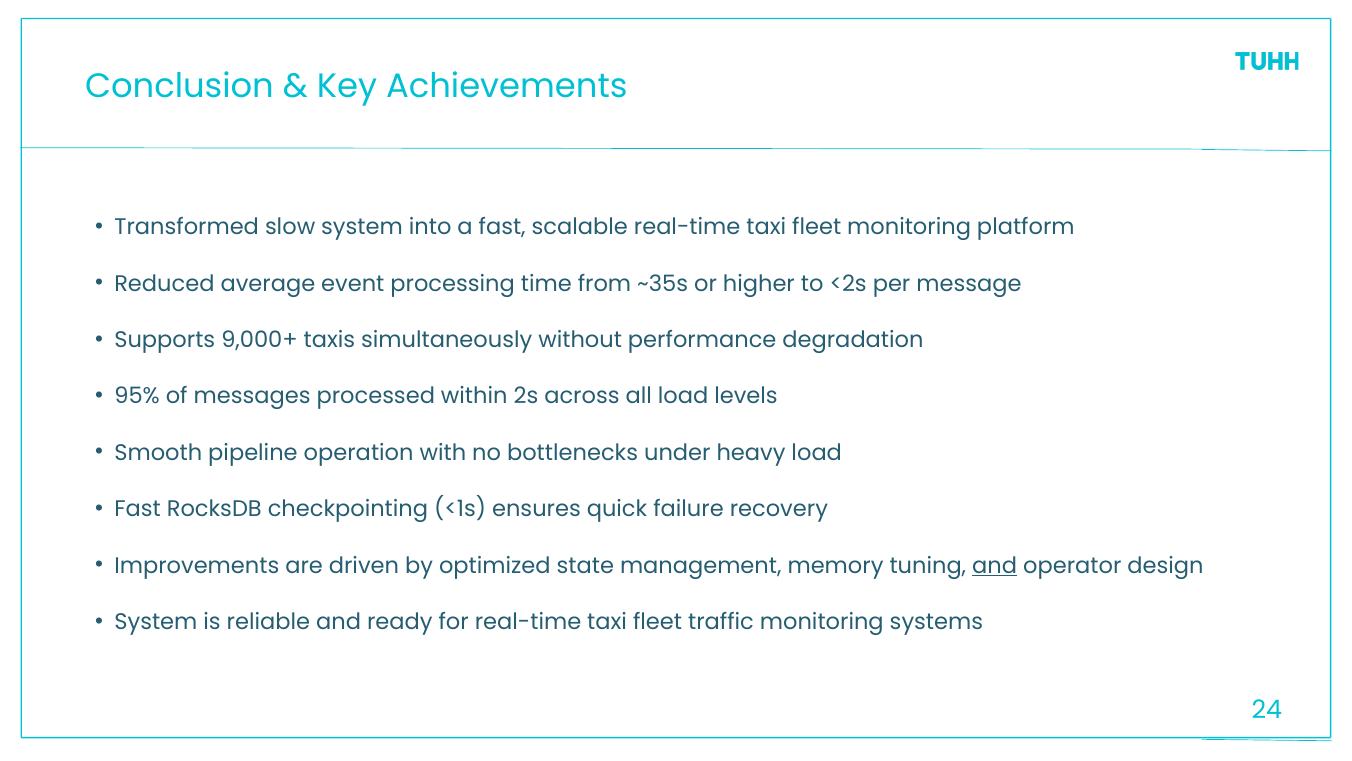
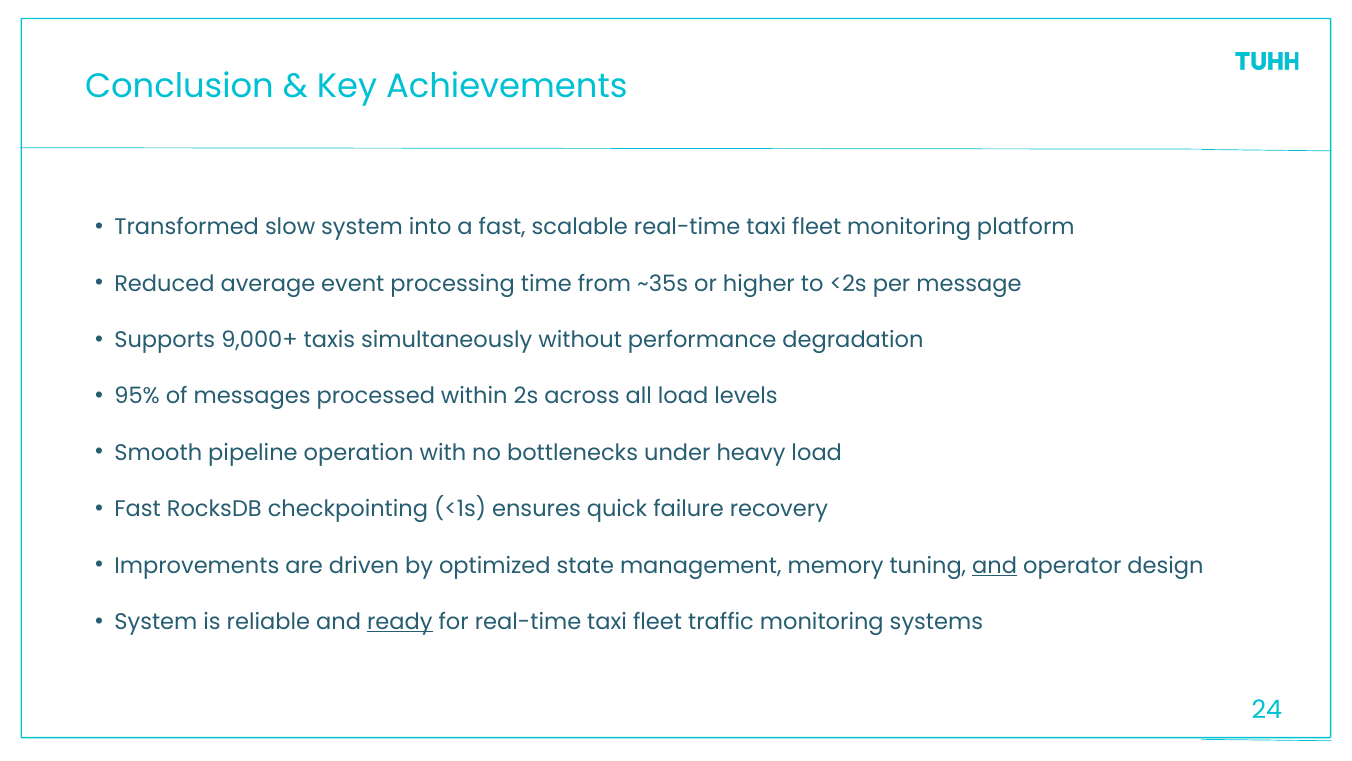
ready underline: none -> present (400, 622)
